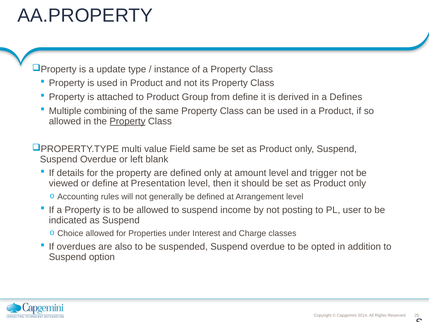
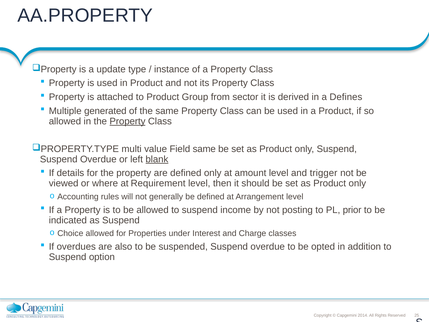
from define: define -> sector (245, 97)
combining: combining -> generated (105, 111)
blank underline: none -> present (157, 159)
or define: define -> where (105, 183)
Presentation: Presentation -> Requirement (158, 183)
user: user -> prior (352, 210)
